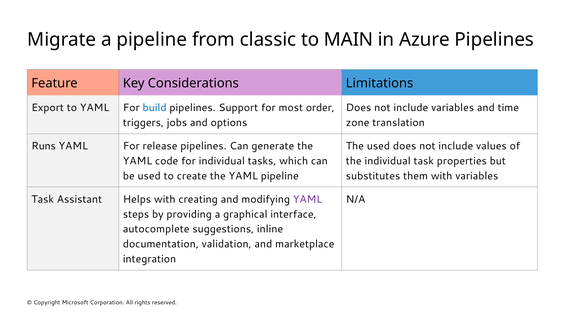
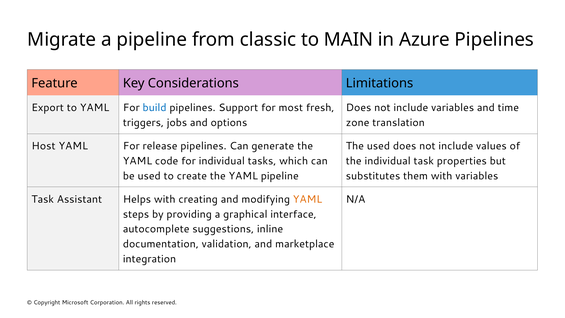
order: order -> fresh (320, 108)
Runs: Runs -> Host (44, 146)
YAML colour: purple -> orange (308, 199)
